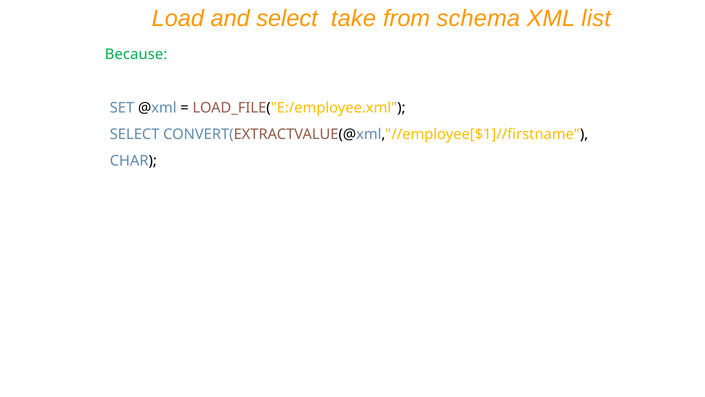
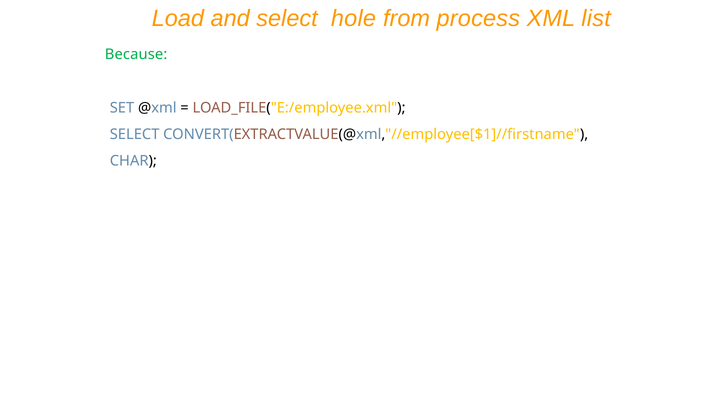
take: take -> hole (353, 18)
schema: schema -> process (478, 18)
